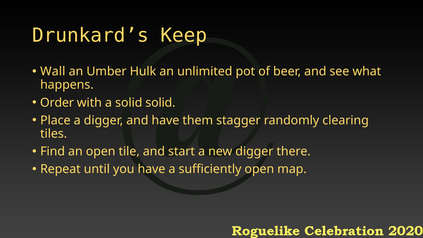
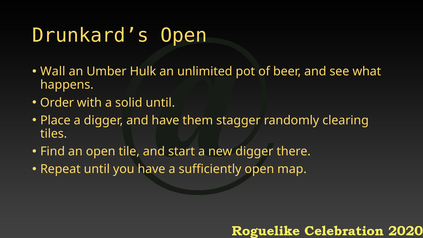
Drunkard’s Keep: Keep -> Open (184, 36)
solid solid: solid -> until (160, 103)
